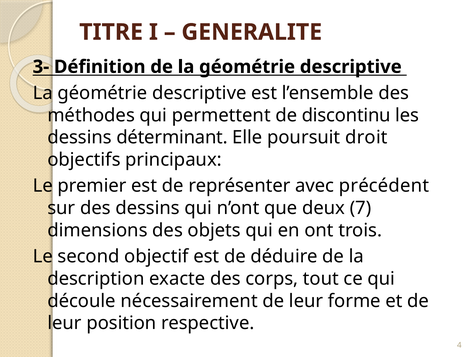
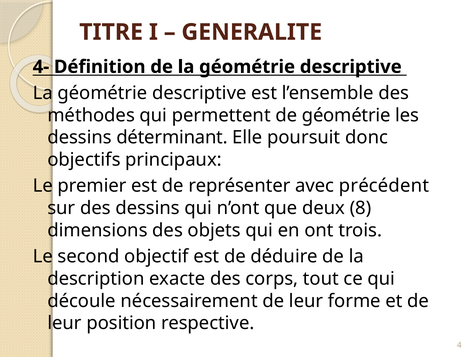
3-: 3- -> 4- (41, 67)
de discontinu: discontinu -> géométrie (346, 115)
droit: droit -> donc (367, 137)
7: 7 -> 8 (361, 208)
